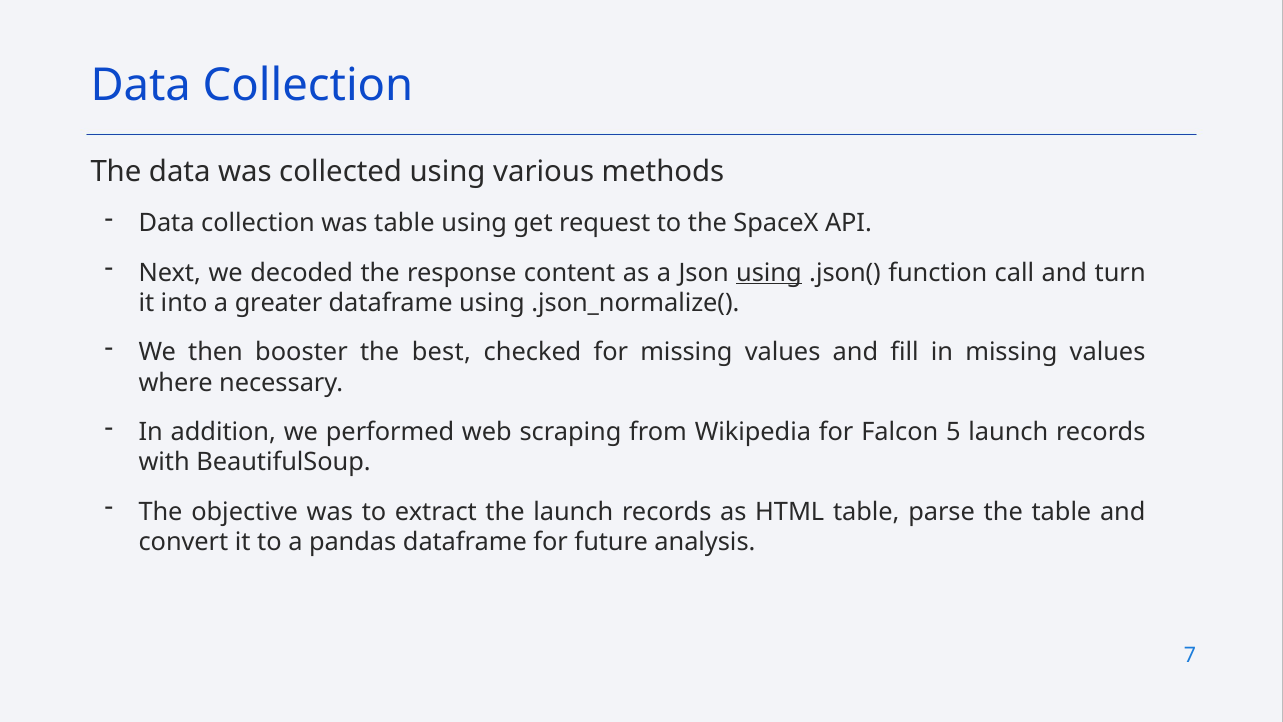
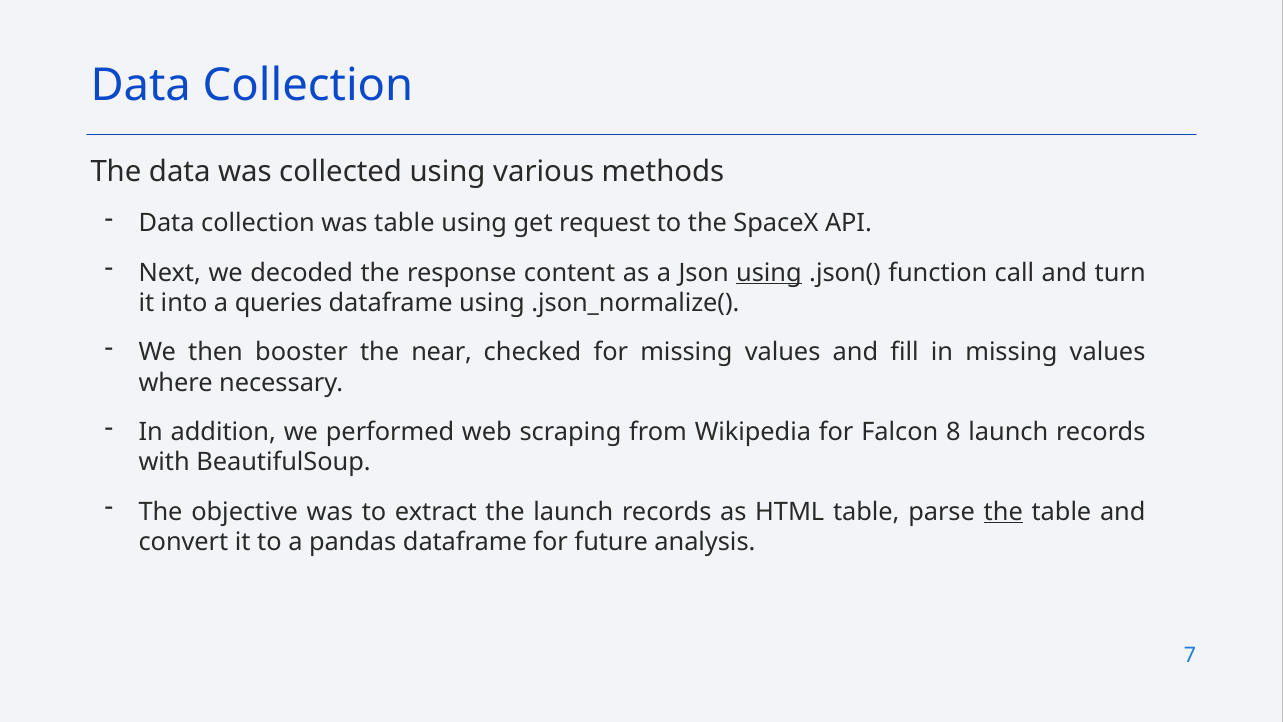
greater: greater -> queries (279, 303)
best: best -> near (442, 352)
5: 5 -> 8 (953, 432)
the underline: none -> present (1003, 511)
